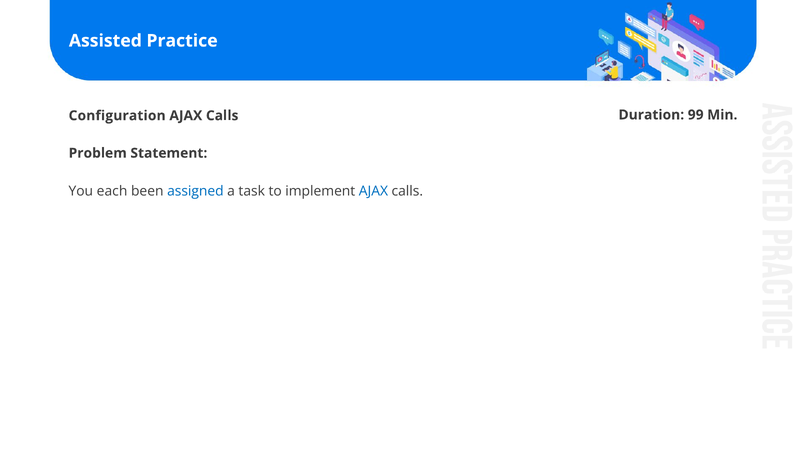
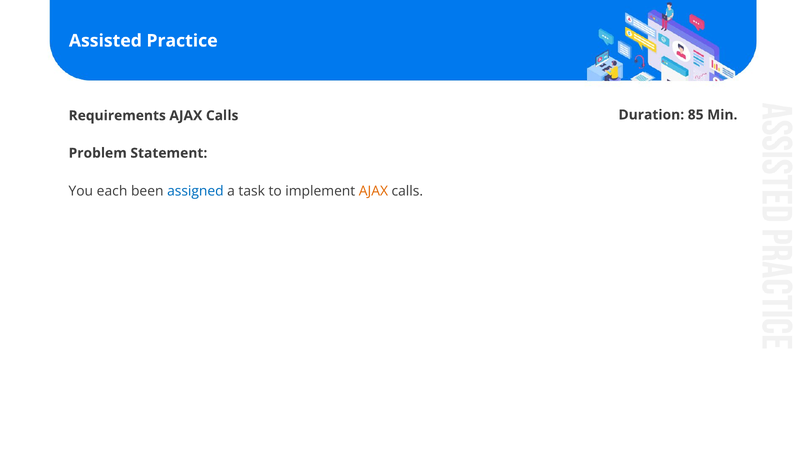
Configuration: Configuration -> Requirements (117, 116)
99: 99 -> 85 (696, 115)
AJAX colour: blue -> orange (373, 191)
